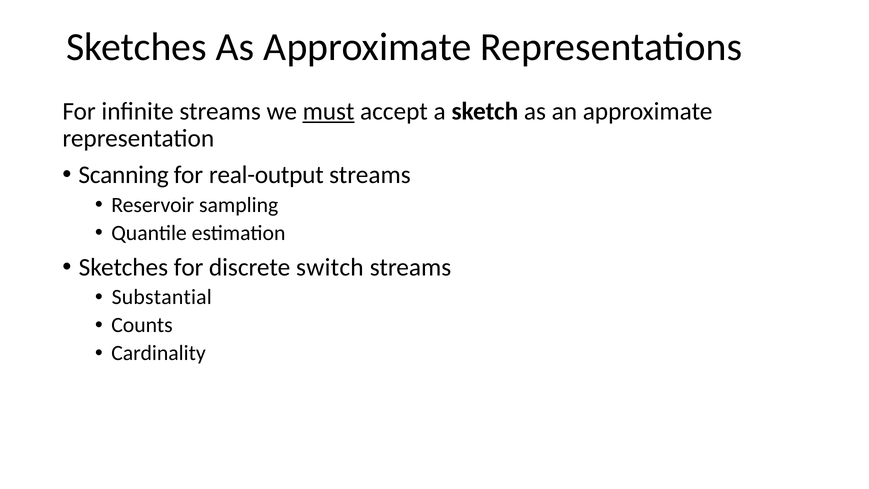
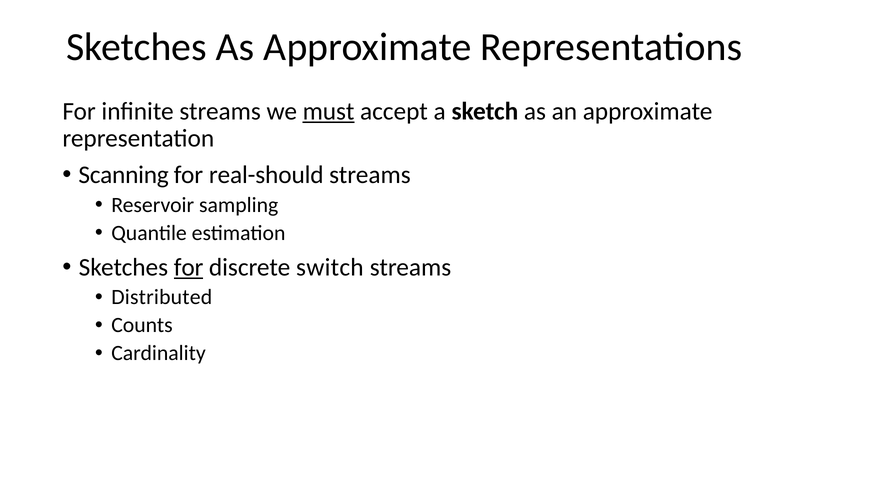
real-output: real-output -> real-should (266, 175)
for underline: none -> present (189, 267)
Substantial: Substantial -> Distributed (162, 297)
